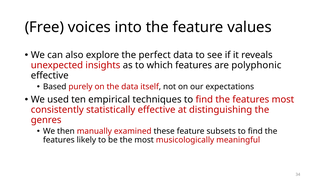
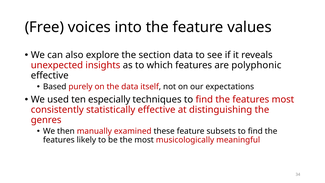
perfect: perfect -> section (155, 55)
empirical: empirical -> especially (109, 99)
